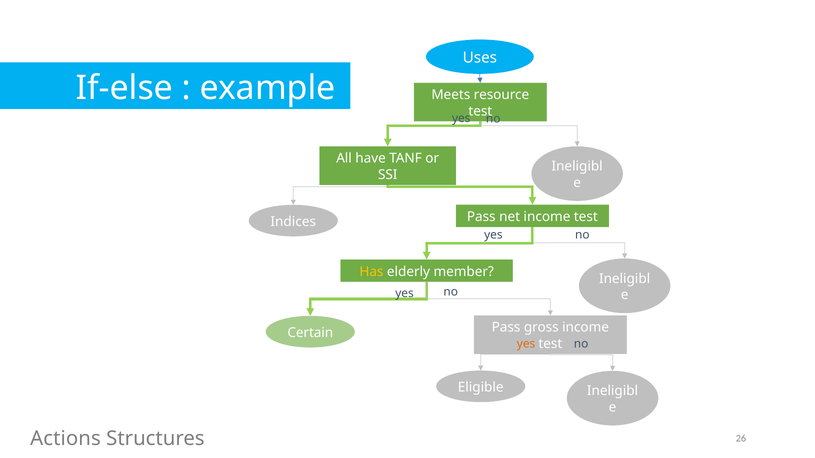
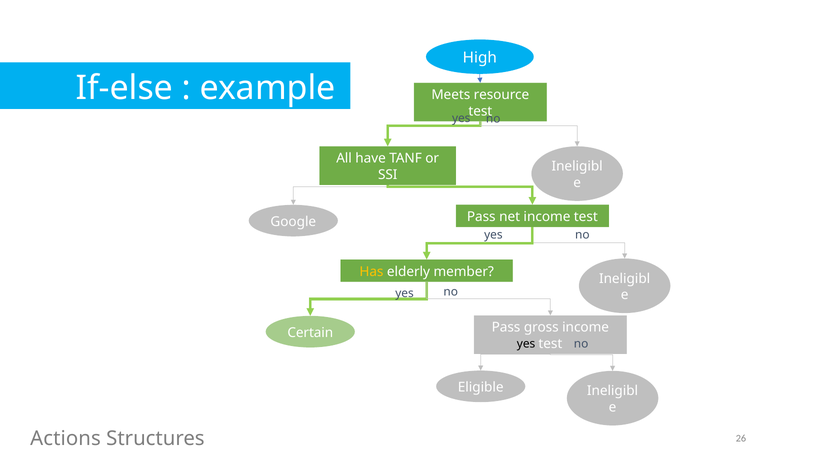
Uses: Uses -> High (480, 58)
Indices: Indices -> Google (293, 222)
yes colour: orange -> black (526, 344)
